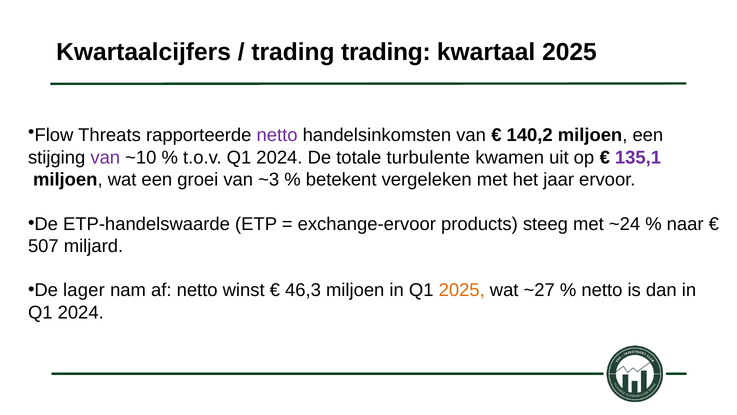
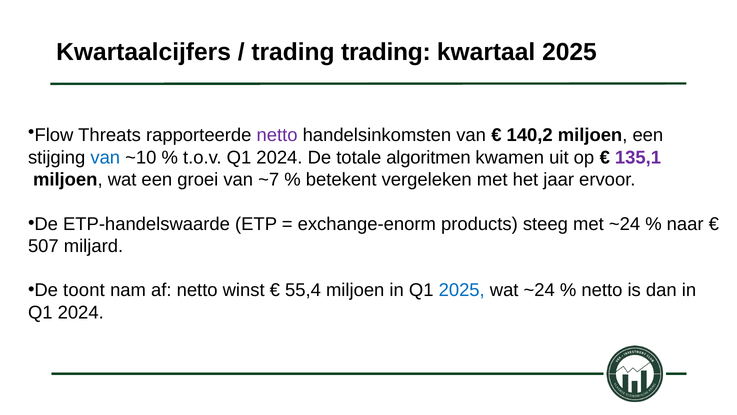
van colour: purple -> blue (105, 157)
turbulente: turbulente -> algoritmen (428, 157)
~3: ~3 -> ~7 (269, 179)
exchange-ervoor: exchange-ervoor -> exchange-enorm (367, 224)
lager: lager -> toont (84, 290)
46,3: 46,3 -> 55,4 (303, 290)
2025 colour: orange -> blue (462, 290)
wat ~27: ~27 -> ~24 (539, 290)
